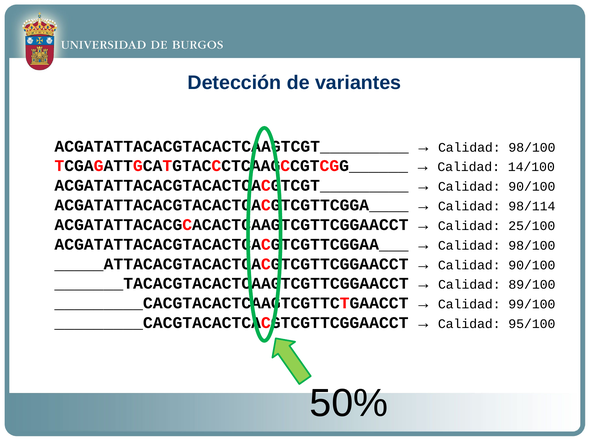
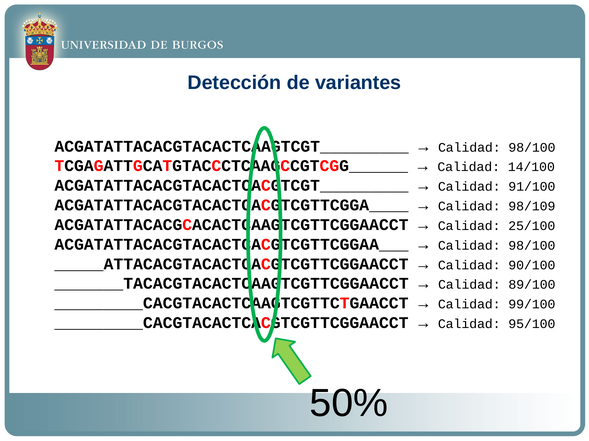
90/100: 90/100 -> 91/100 (532, 187)
98/114: 98/114 -> 98/109 (532, 207)
